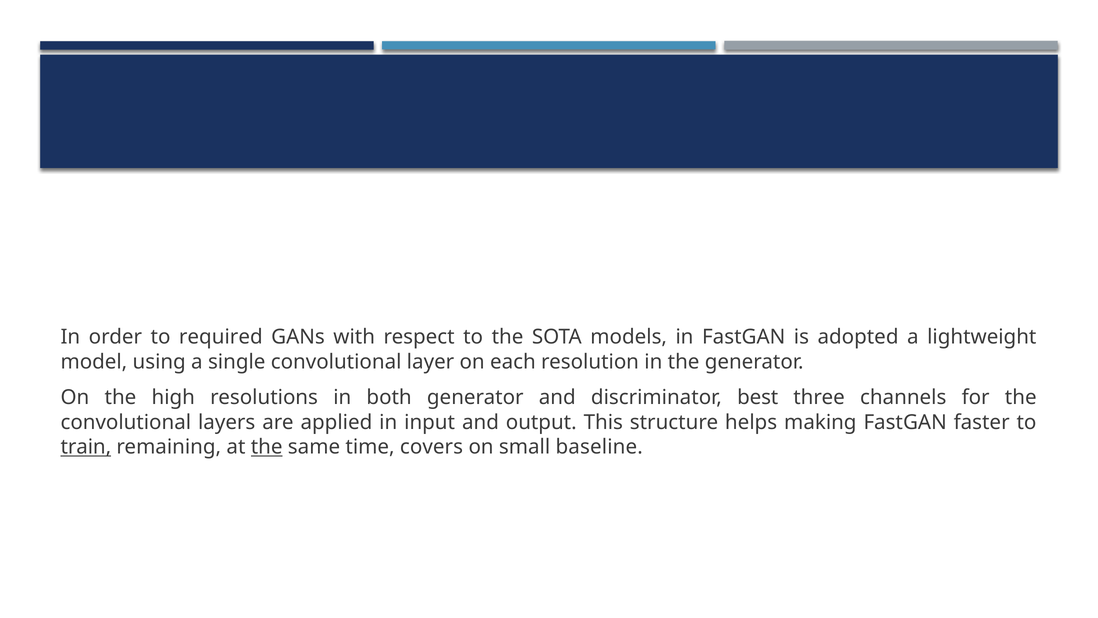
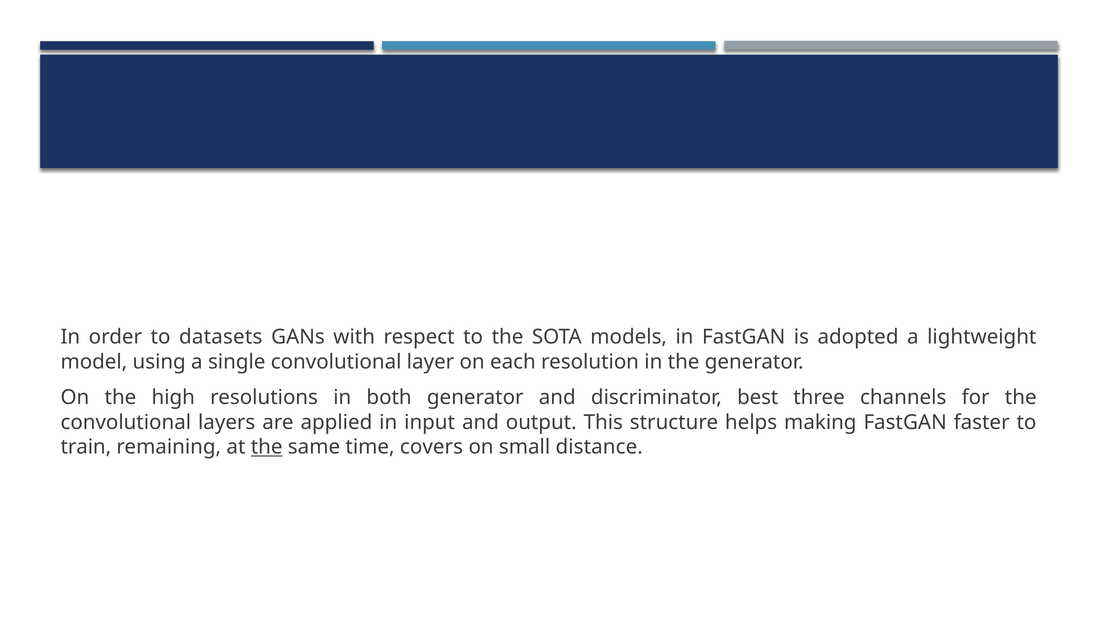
required: required -> datasets (221, 337)
train underline: present -> none (86, 447)
baseline: baseline -> distance (599, 447)
